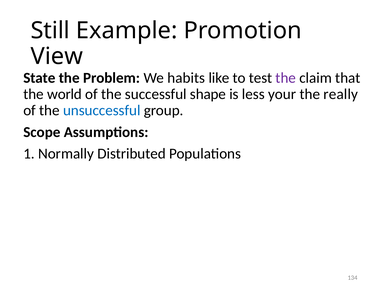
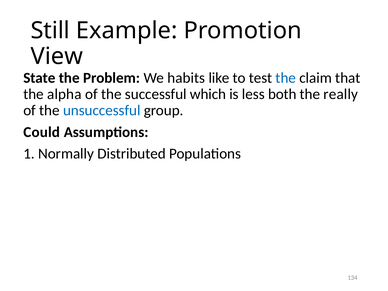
the colour: purple -> blue (286, 78)
world: world -> alpha (64, 94)
shape: shape -> which (208, 94)
your: your -> both (282, 94)
Scope: Scope -> Could (42, 132)
